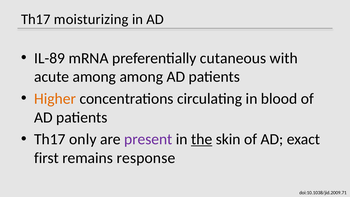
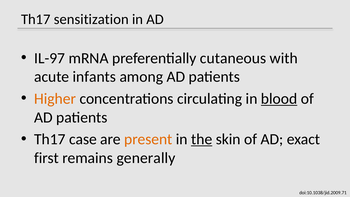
moisturizing: moisturizing -> sensitization (91, 19)
IL-89: IL-89 -> IL-97 (50, 58)
acute among: among -> infants (94, 77)
blood underline: none -> present (279, 99)
only: only -> case (83, 139)
present colour: purple -> orange (148, 139)
response: response -> generally (146, 158)
